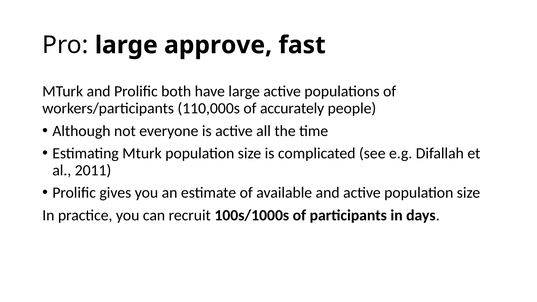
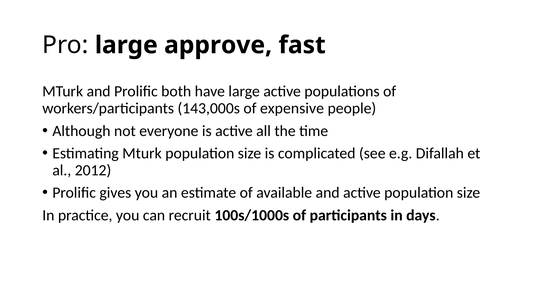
110,000s: 110,000s -> 143,000s (209, 108)
accurately: accurately -> expensive (292, 108)
2011: 2011 -> 2012 (93, 170)
